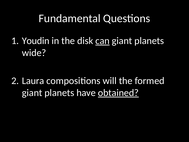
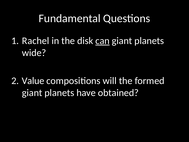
Youdin: Youdin -> Rachel (36, 41)
Laura: Laura -> Value (33, 81)
obtained underline: present -> none (118, 93)
